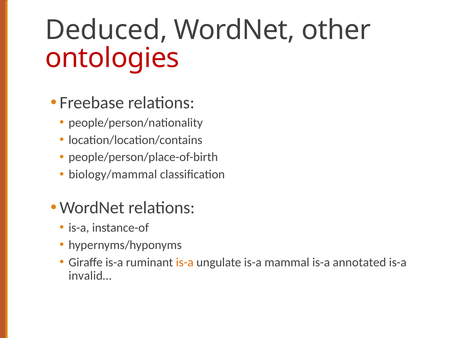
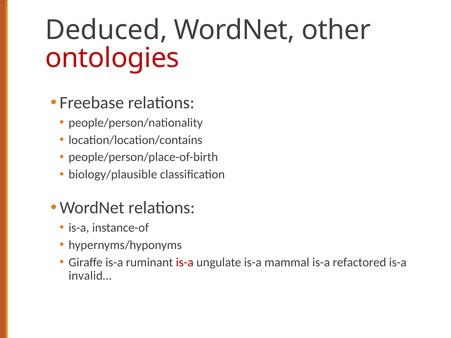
biology/mammal: biology/mammal -> biology/plausible (113, 175)
is-a colour: orange -> red (185, 262)
annotated: annotated -> refactored (359, 262)
